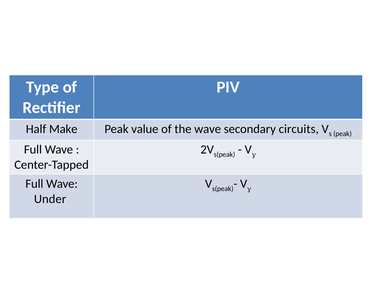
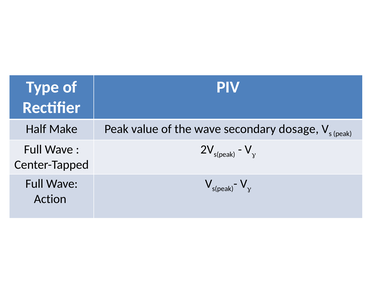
circuits: circuits -> dosage (299, 129)
Under: Under -> Action (50, 199)
